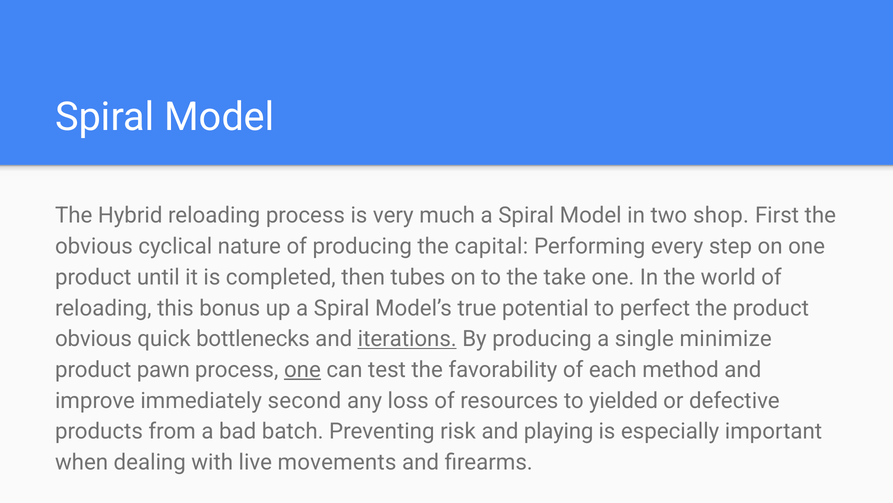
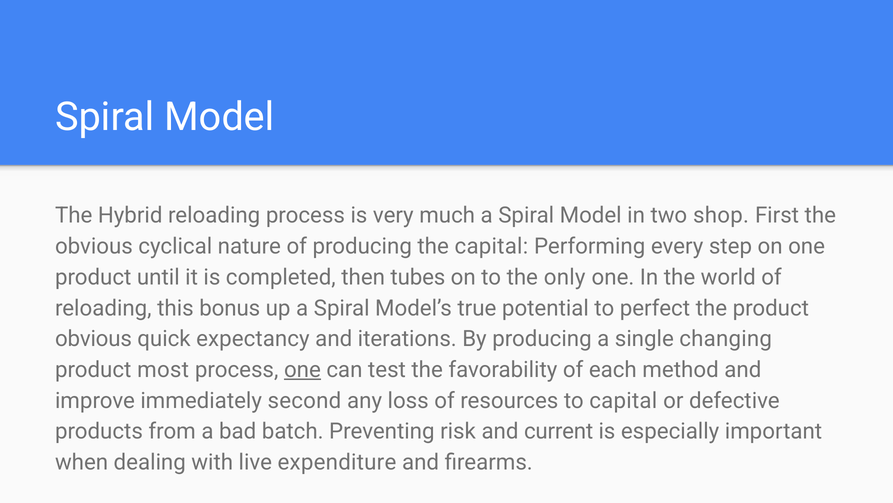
take: take -> only (565, 277)
bottlenecks: bottlenecks -> expectancy (253, 339)
iterations underline: present -> none (407, 339)
minimize: minimize -> changing (726, 339)
pawn: pawn -> most (163, 369)
to yielded: yielded -> capital (623, 400)
playing: playing -> current (559, 431)
movements: movements -> expenditure (337, 462)
